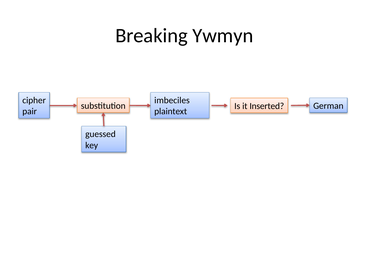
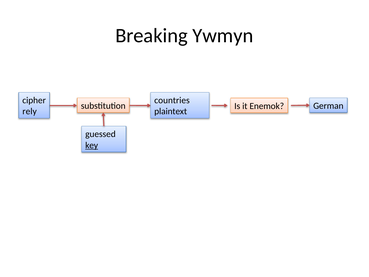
imbeciles: imbeciles -> countries (172, 100)
Inserted: Inserted -> Enemok (267, 106)
pair: pair -> rely (30, 111)
key underline: none -> present (92, 145)
